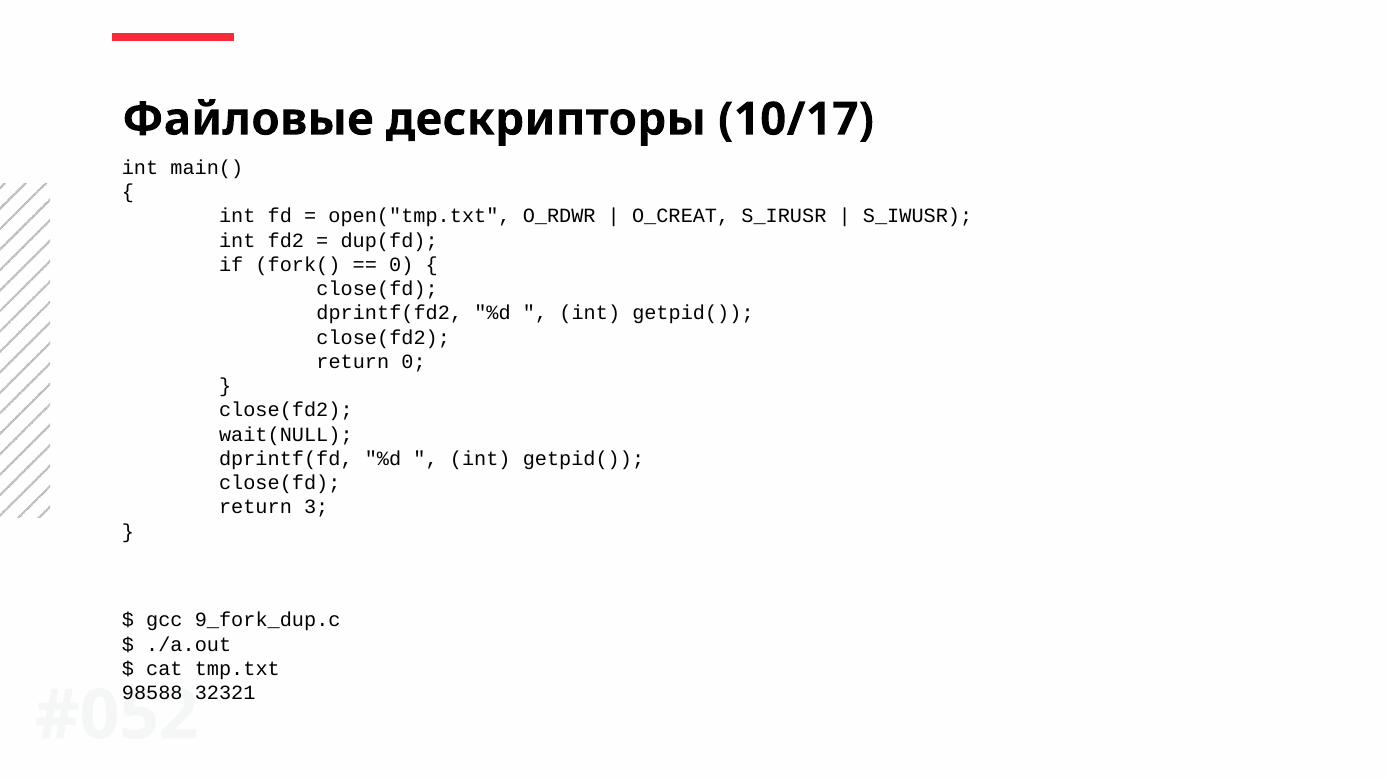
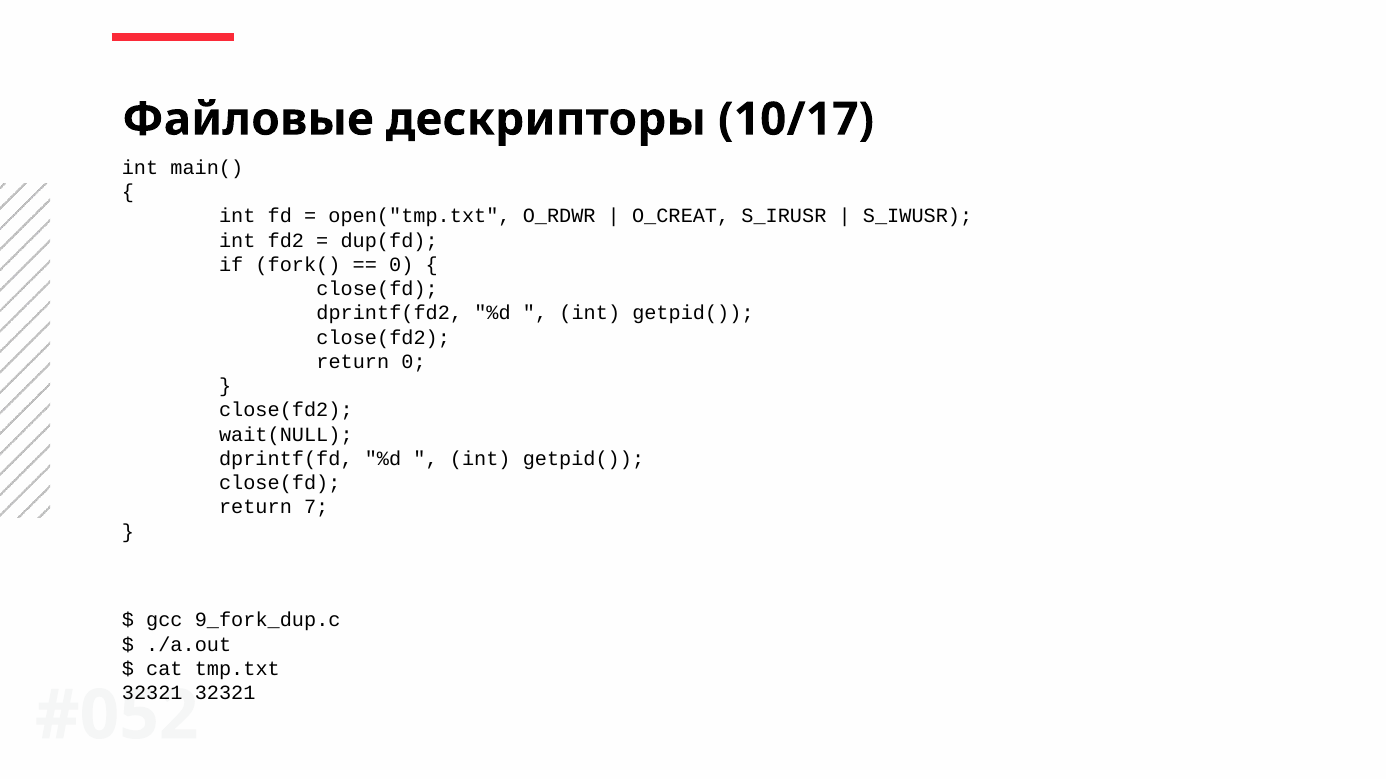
3: 3 -> 7 (316, 508)
98588: 98588 -> 32321 (152, 694)
